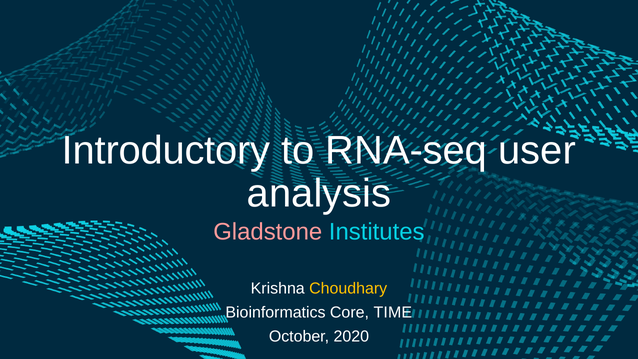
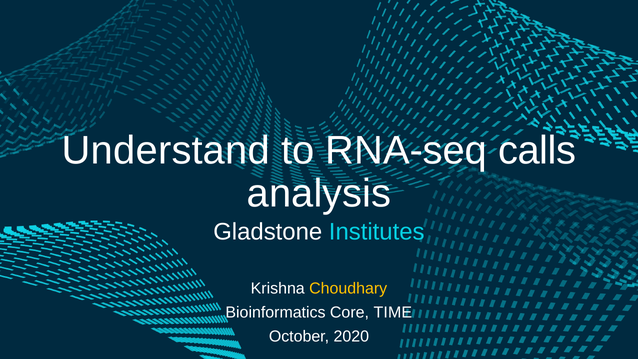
Introductory: Introductory -> Understand (166, 151)
user: user -> calls (537, 151)
Gladstone colour: pink -> white (268, 232)
